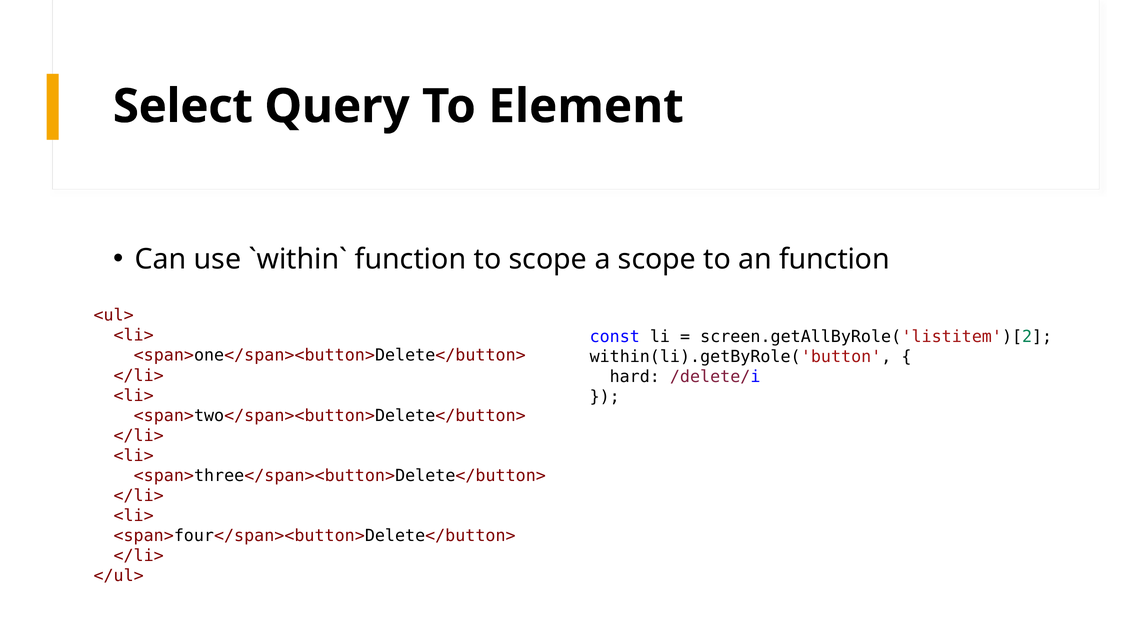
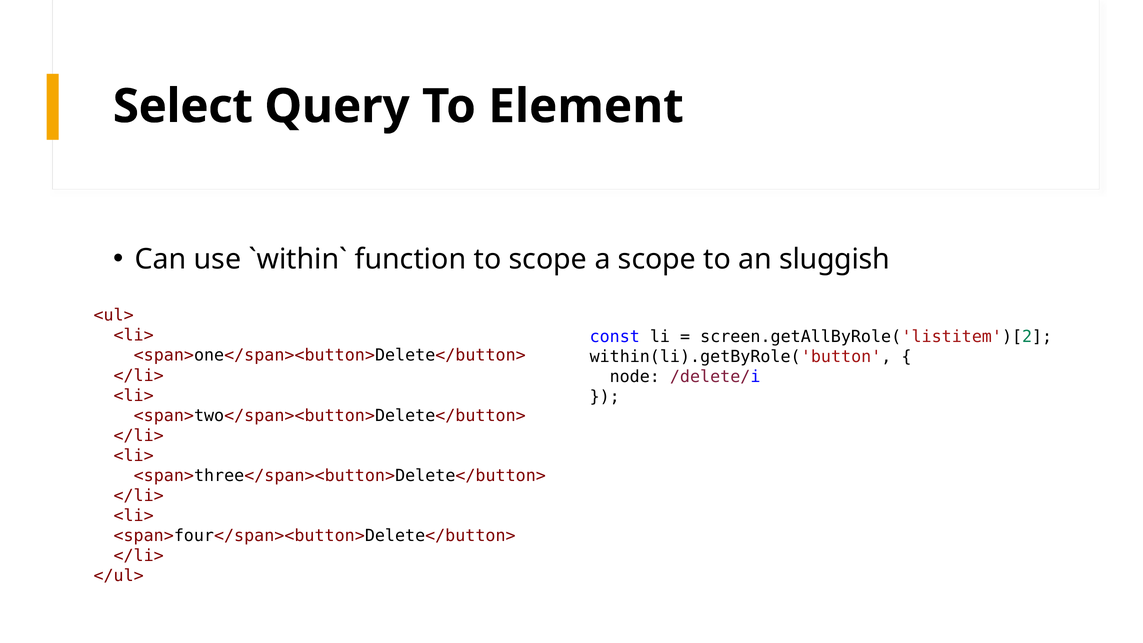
an function: function -> sluggish (835, 259)
hard: hard -> node (635, 377)
